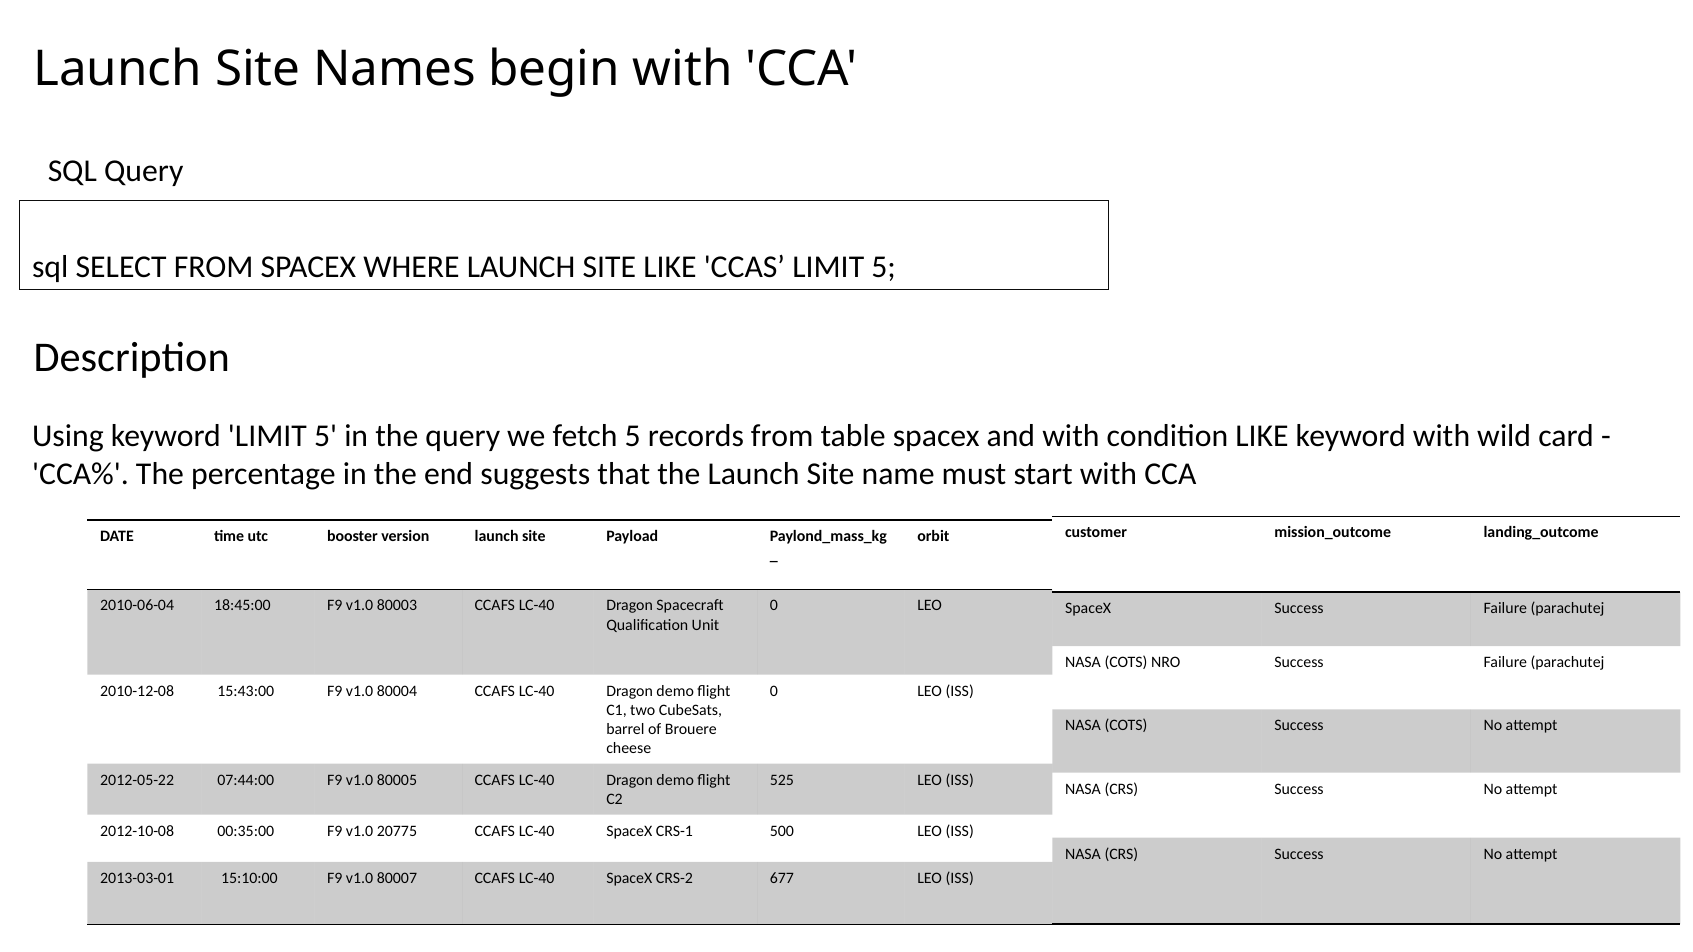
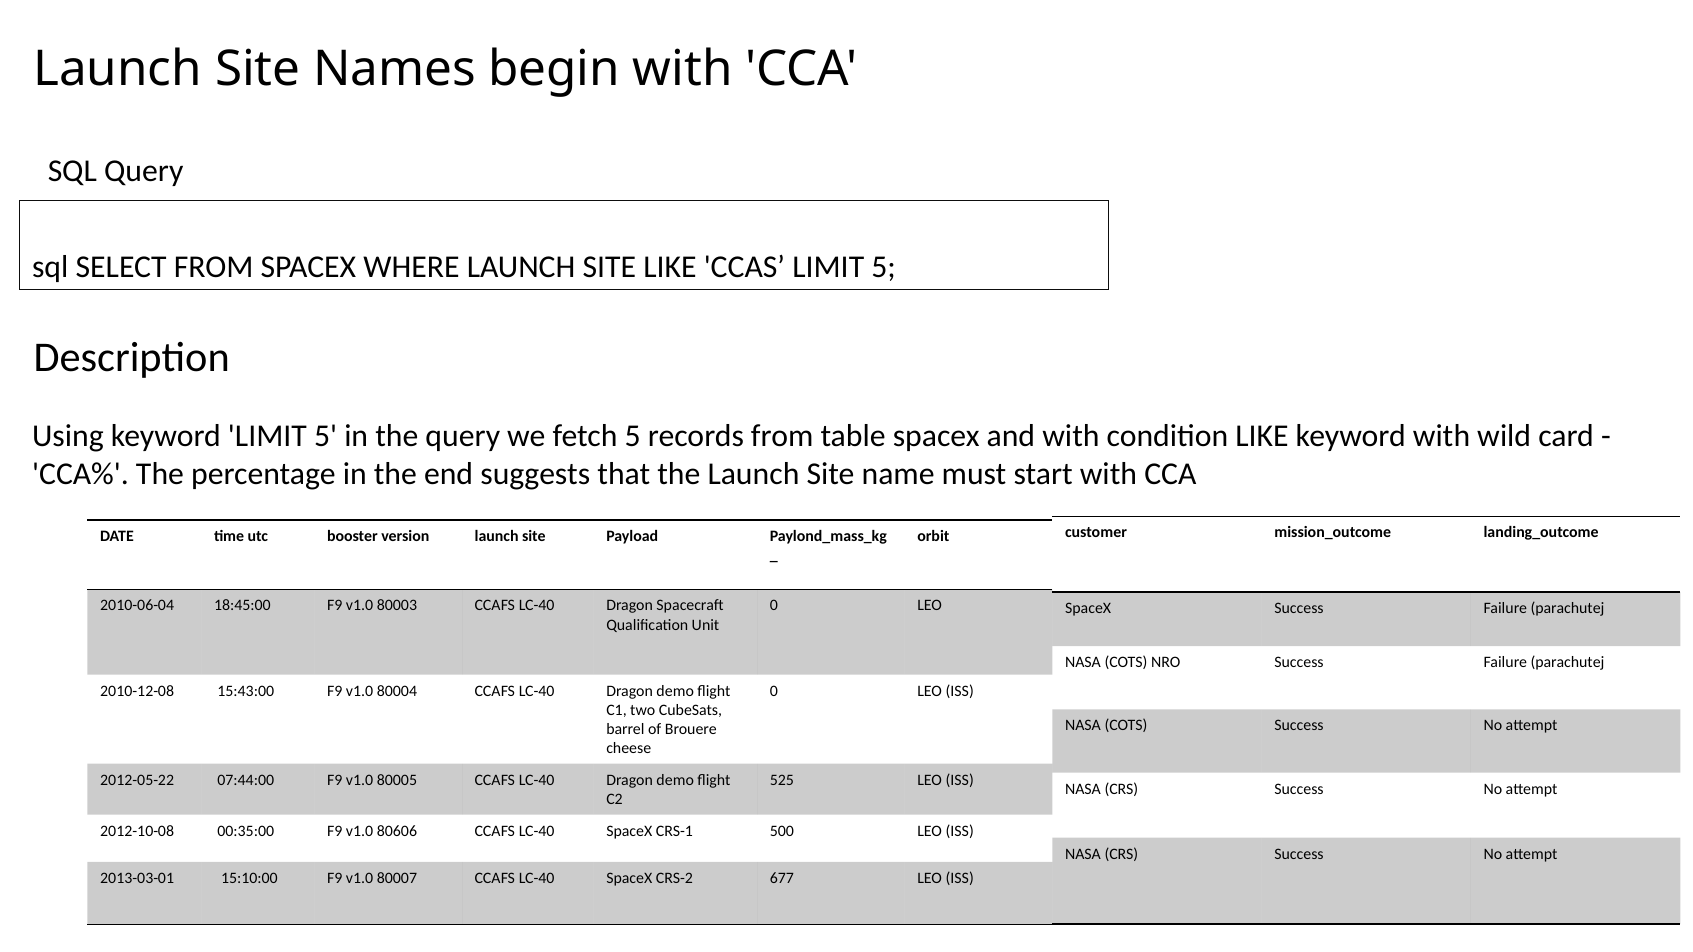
20775: 20775 -> 80606 (397, 831)
